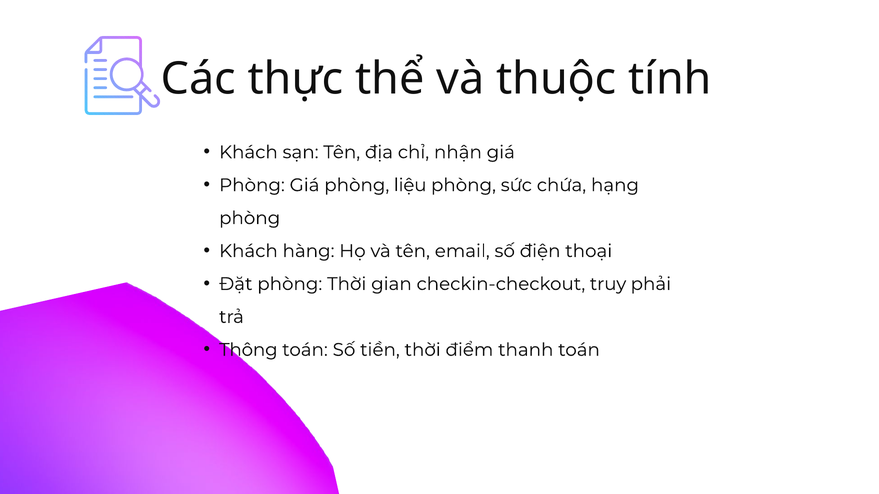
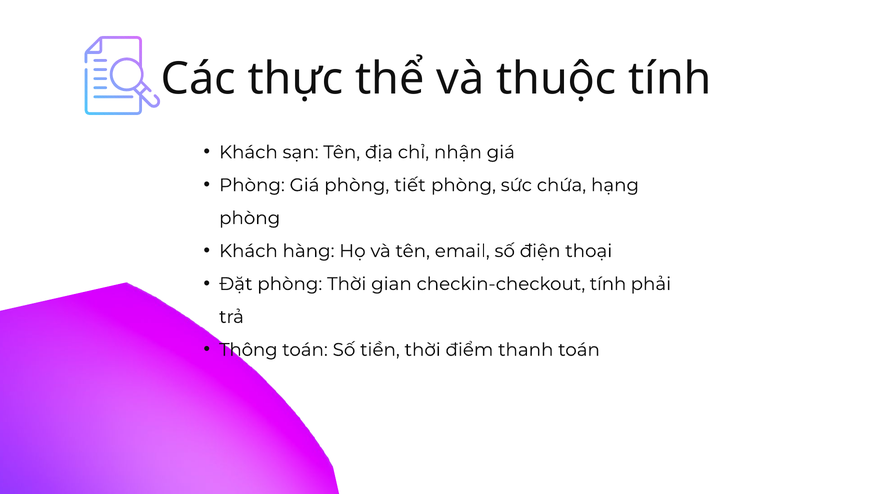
liệu: liệu -> tiết (410, 185)
checkin-checkout truy: truy -> tính (608, 284)
